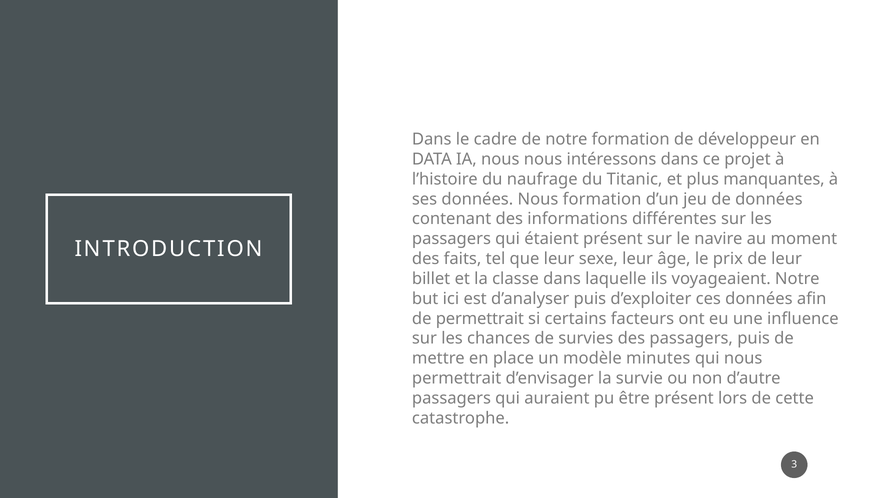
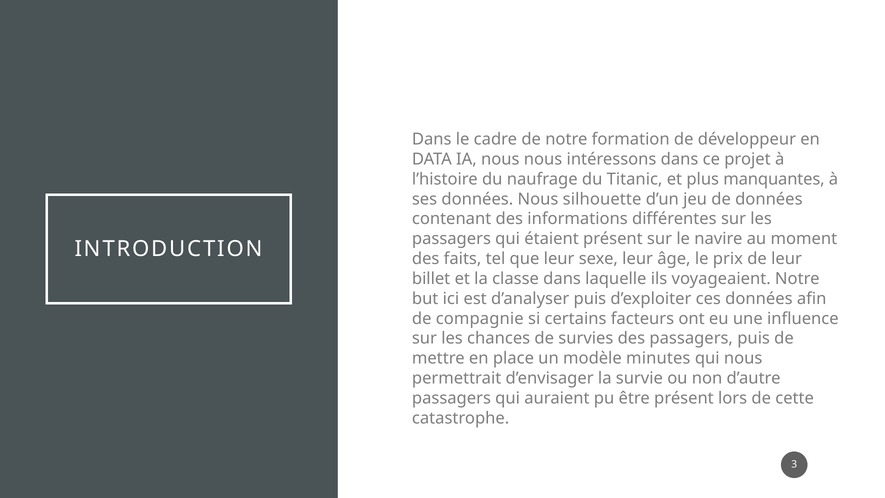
Nous formation: formation -> silhouette (602, 199)
de permettrait: permettrait -> compagnie (480, 318)
